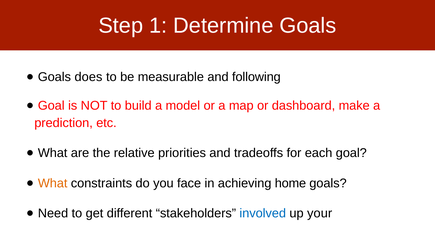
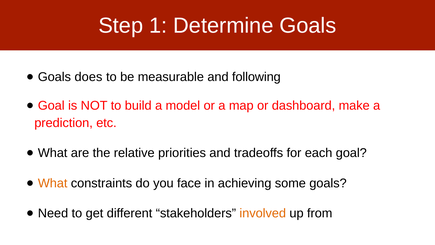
home: home -> some (290, 183)
involved colour: blue -> orange (263, 213)
your: your -> from (320, 213)
